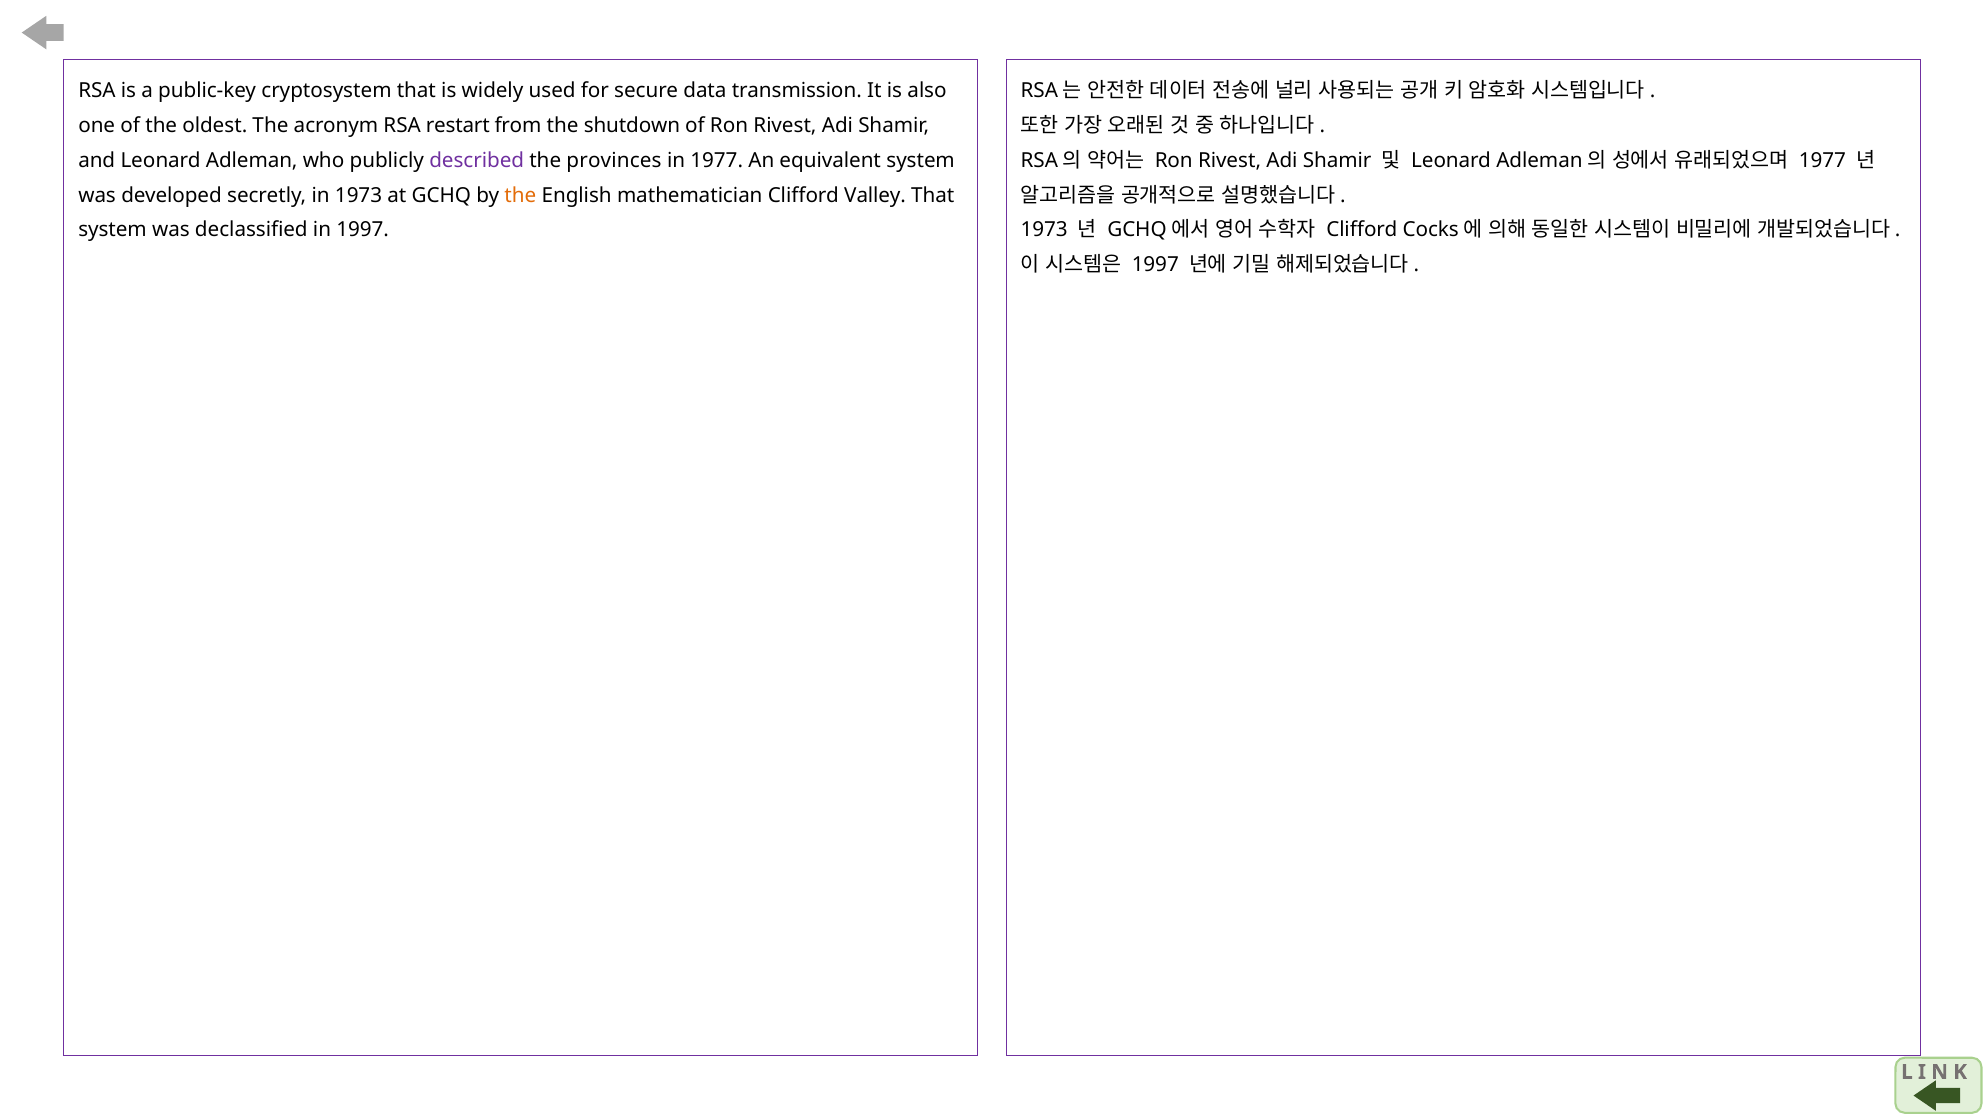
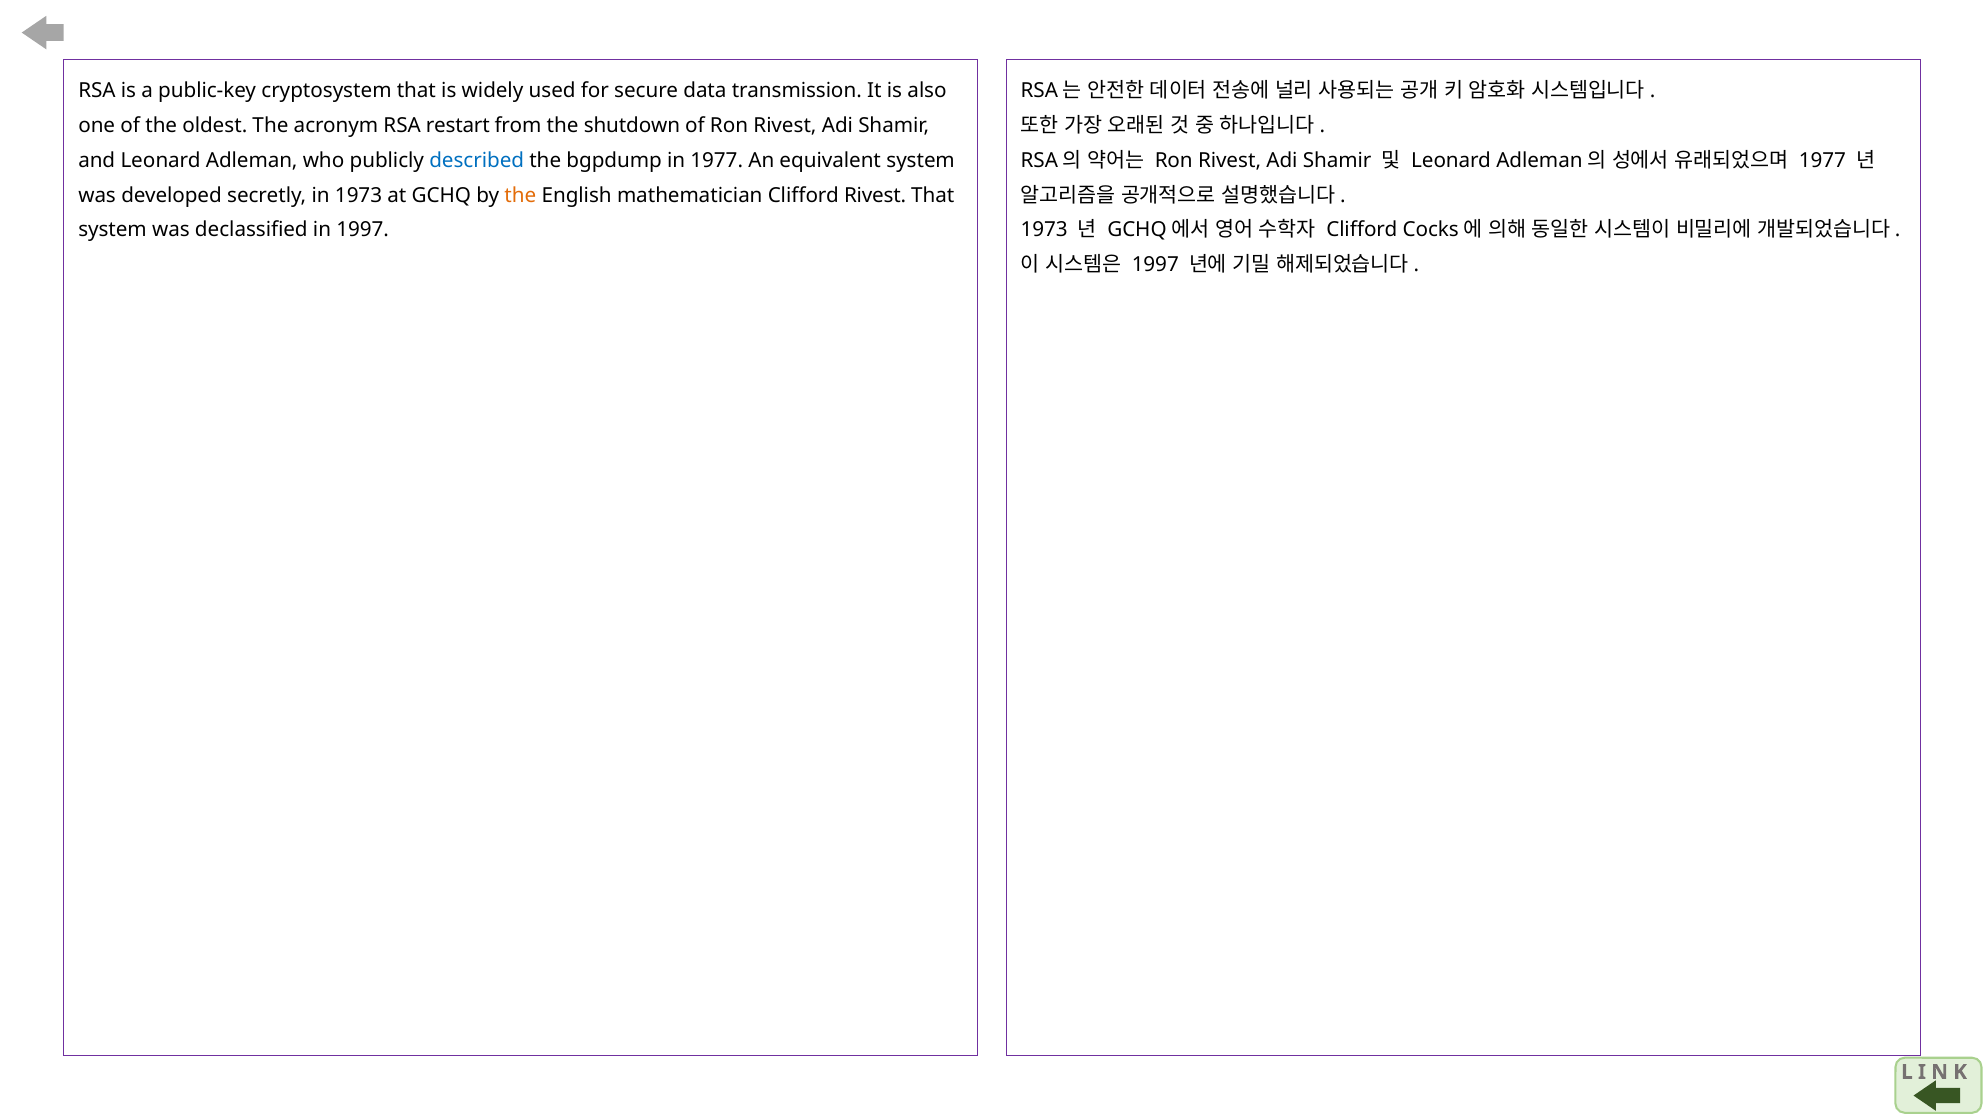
described colour: purple -> blue (477, 161)
provinces: provinces -> bgpdump (614, 161)
Clifford Valley: Valley -> Rivest (875, 195)
